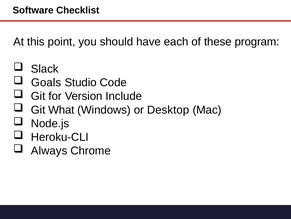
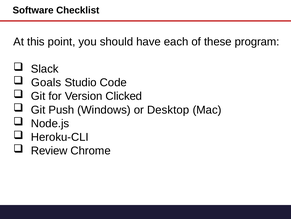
Include: Include -> Clicked (124, 96)
What: What -> Push (61, 110)
Always: Always -> Review (49, 150)
